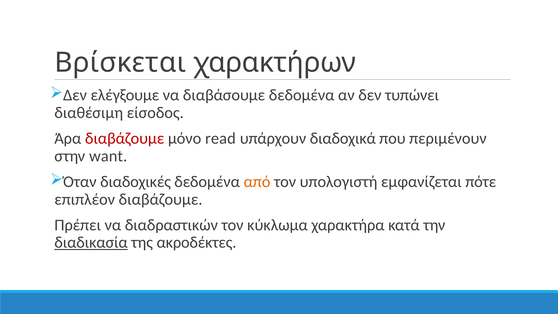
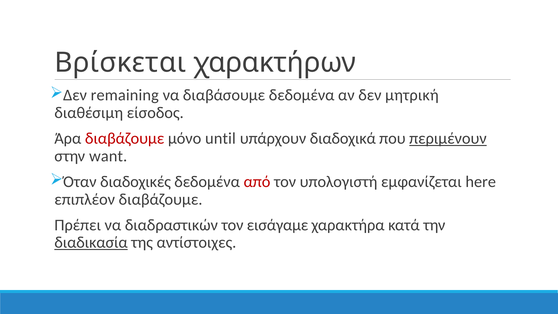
ελέγξουμε: ελέγξουμε -> remaining (125, 95)
τυπώνει: τυπώνει -> μητρική (412, 95)
read: read -> until (220, 138)
περιμένουν underline: none -> present (448, 138)
από colour: orange -> red (257, 182)
πότε: πότε -> here (481, 182)
κύκλωμα: κύκλωμα -> εισάγαμε (278, 225)
ακροδέκτες: ακροδέκτες -> αντίστοιχες (196, 242)
